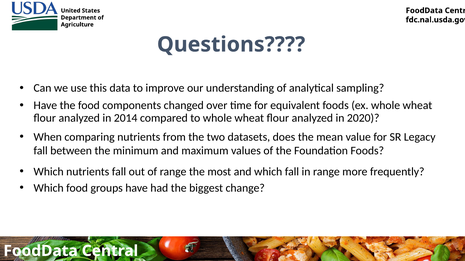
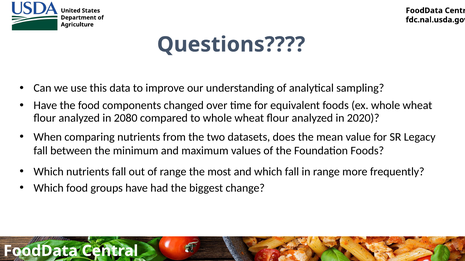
2014: 2014 -> 2080 (126, 118)
